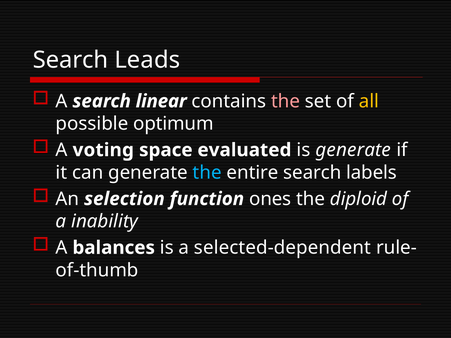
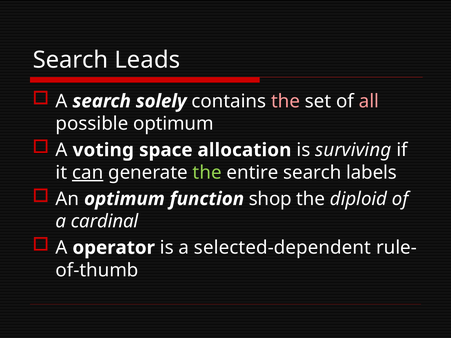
linear: linear -> solely (161, 101)
all colour: yellow -> pink (369, 101)
evaluated: evaluated -> allocation (244, 150)
is generate: generate -> surviving (353, 150)
can underline: none -> present (88, 173)
the colour: light blue -> light green (207, 173)
An selection: selection -> optimum (124, 199)
ones: ones -> shop (270, 199)
inability: inability -> cardinal (105, 222)
balances: balances -> operator (114, 248)
